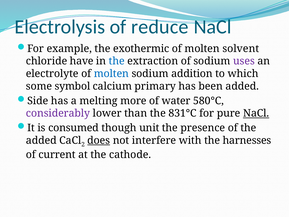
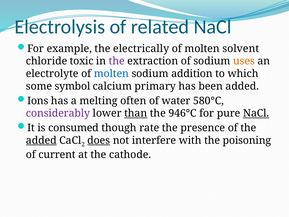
reduce: reduce -> related (160, 27)
exothermic: exothermic -> electrically (141, 49)
have: have -> toxic (82, 61)
the colour: blue -> purple (117, 61)
uses colour: purple -> orange (244, 61)
Side: Side -> Ions (38, 101)
more: more -> often (133, 101)
than underline: none -> present (136, 113)
831°C: 831°C -> 946°C (183, 113)
unit: unit -> rate (149, 128)
added underline: none -> present (41, 140)
harnesses: harnesses -> poisoning (247, 140)
